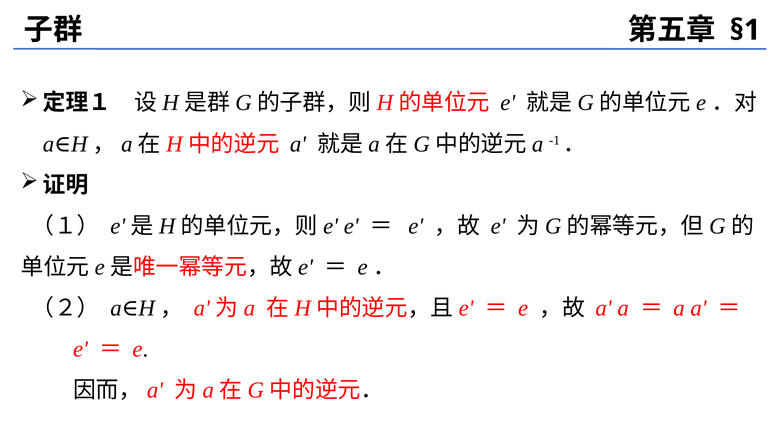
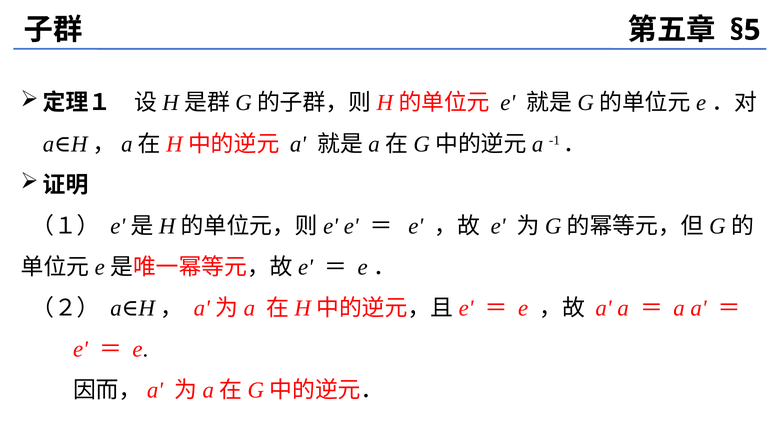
§1: §1 -> §5 (745, 30)
